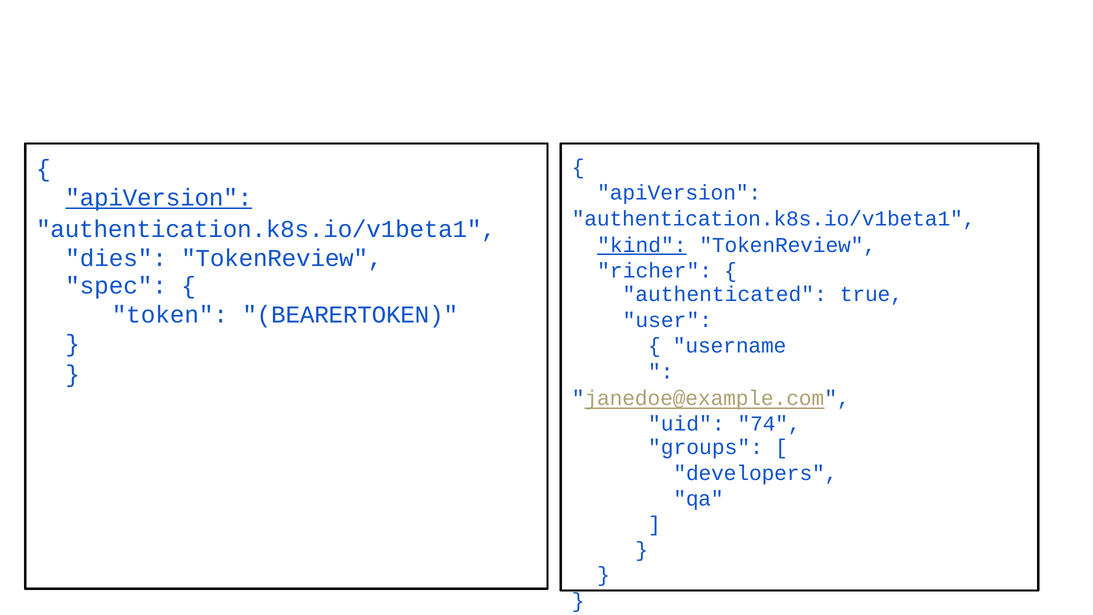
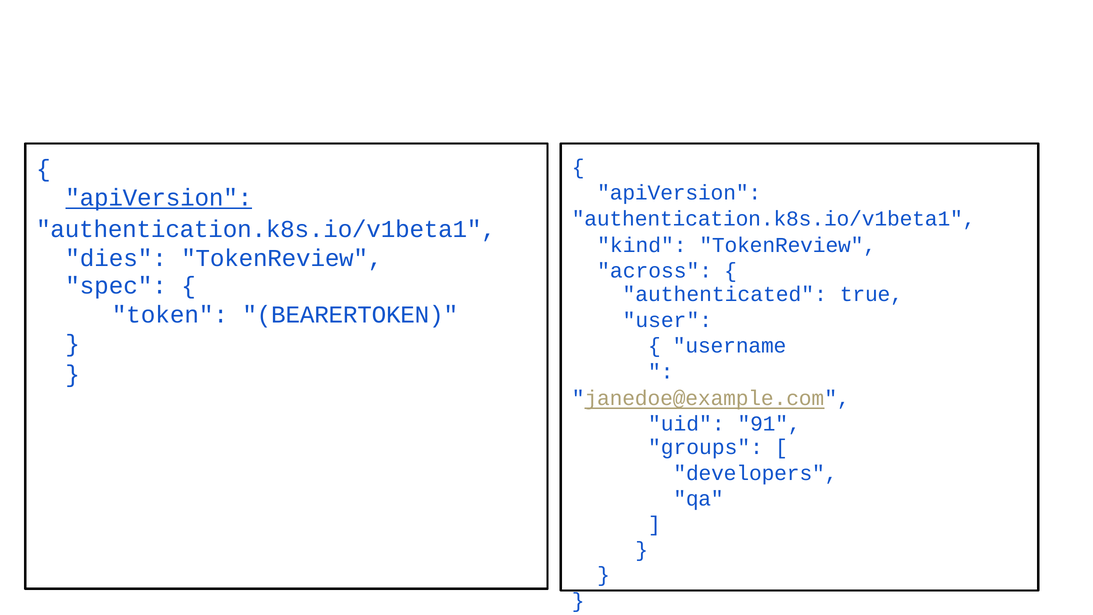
kind underline: present -> none (642, 245)
richer: richer -> across (655, 271)
74: 74 -> 91 (769, 424)
